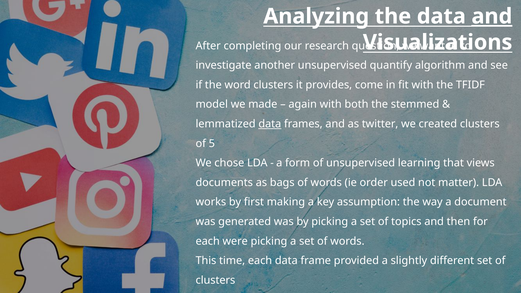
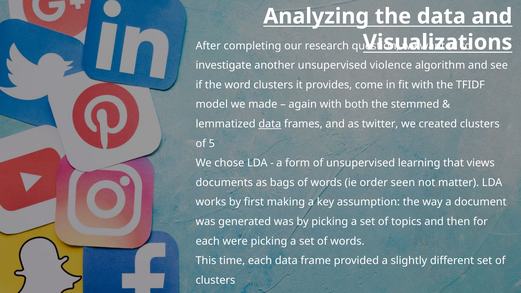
and underline: present -> none (492, 16)
quantify: quantify -> violence (391, 65)
used: used -> seen (403, 183)
